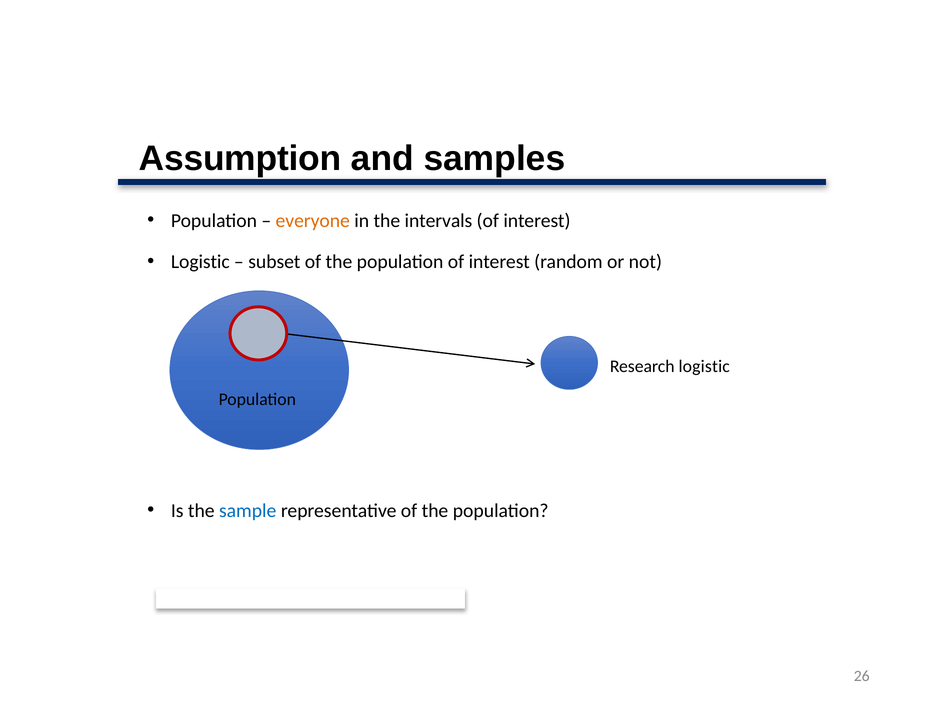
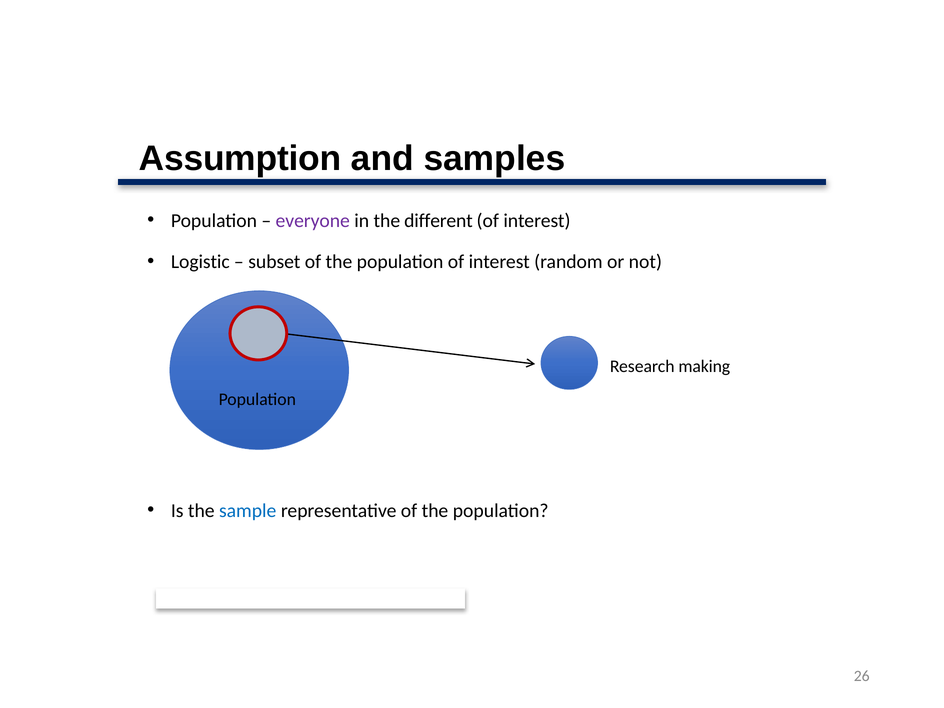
everyone colour: orange -> purple (313, 221)
intervals: intervals -> different (438, 221)
Research logistic: logistic -> making (704, 367)
